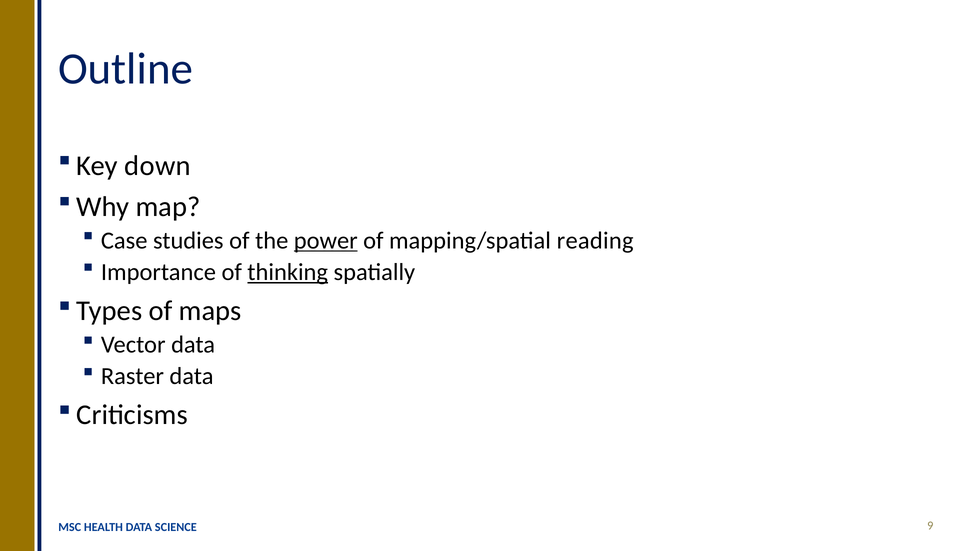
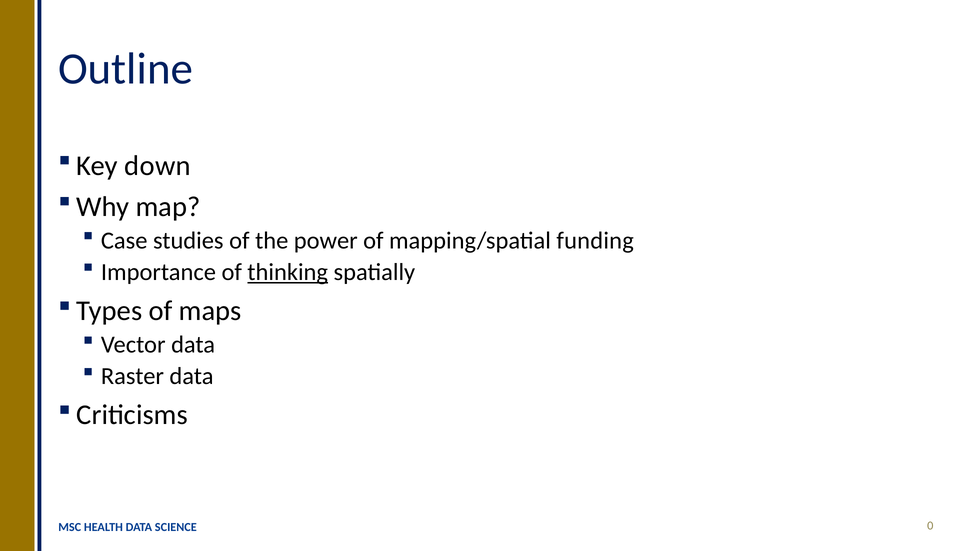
power underline: present -> none (326, 241)
reading: reading -> funding (595, 241)
9: 9 -> 0 (930, 526)
